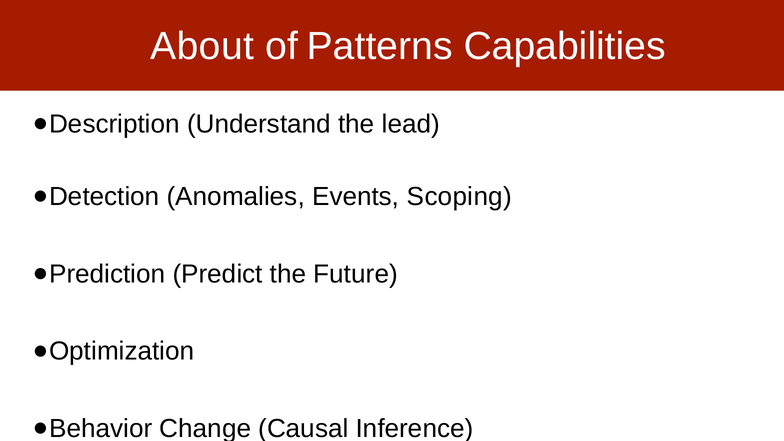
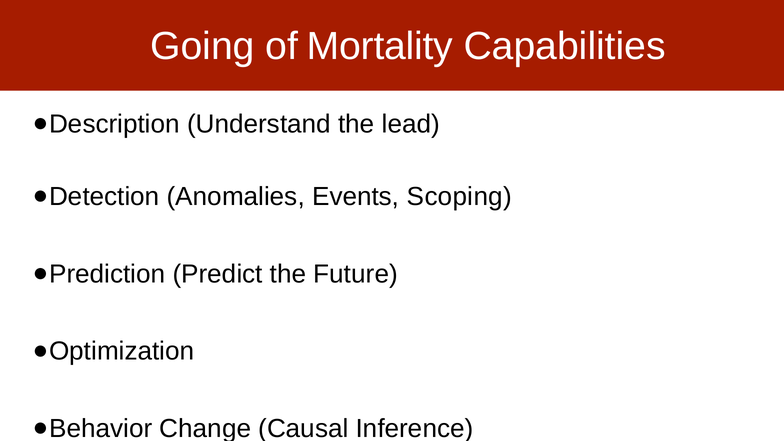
About: About -> Going (202, 46)
Patterns: Patterns -> Mortality (380, 46)
